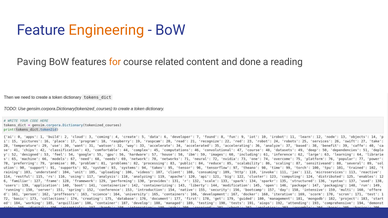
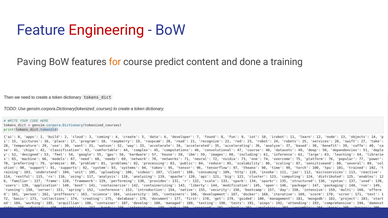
Engineering colour: orange -> red (106, 30)
related: related -> predict (169, 62)
reading: reading -> training (287, 62)
